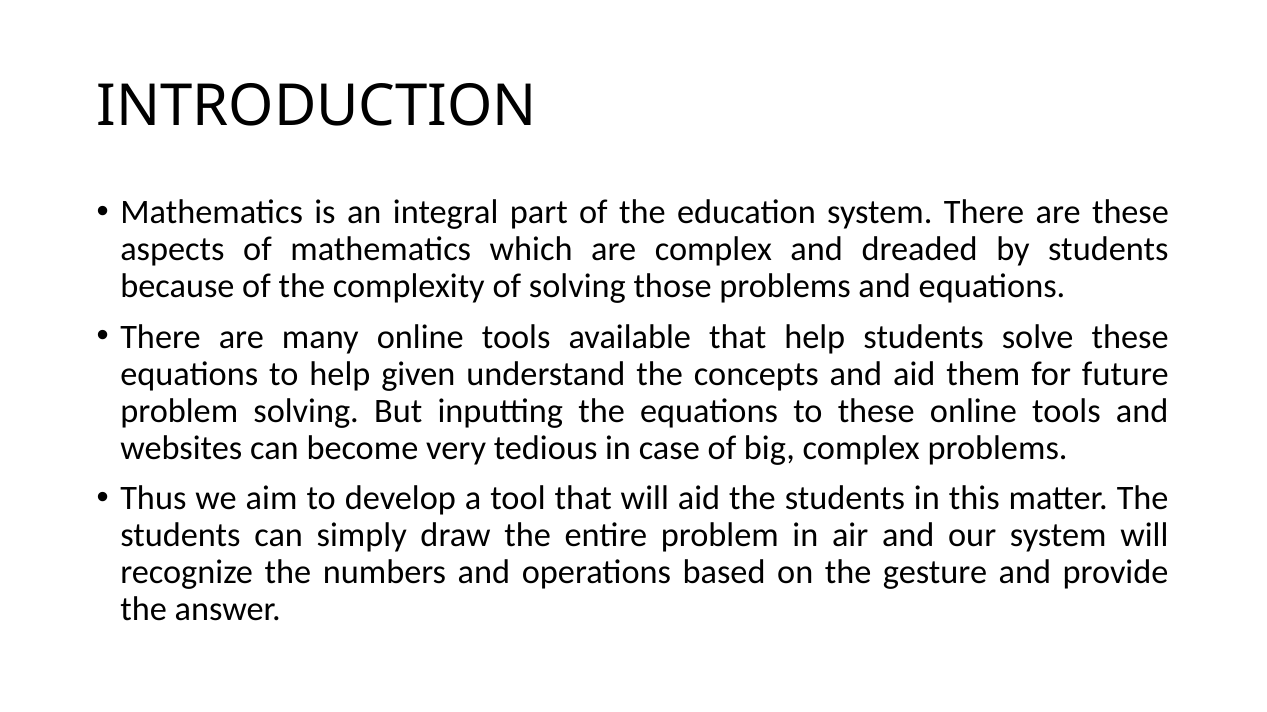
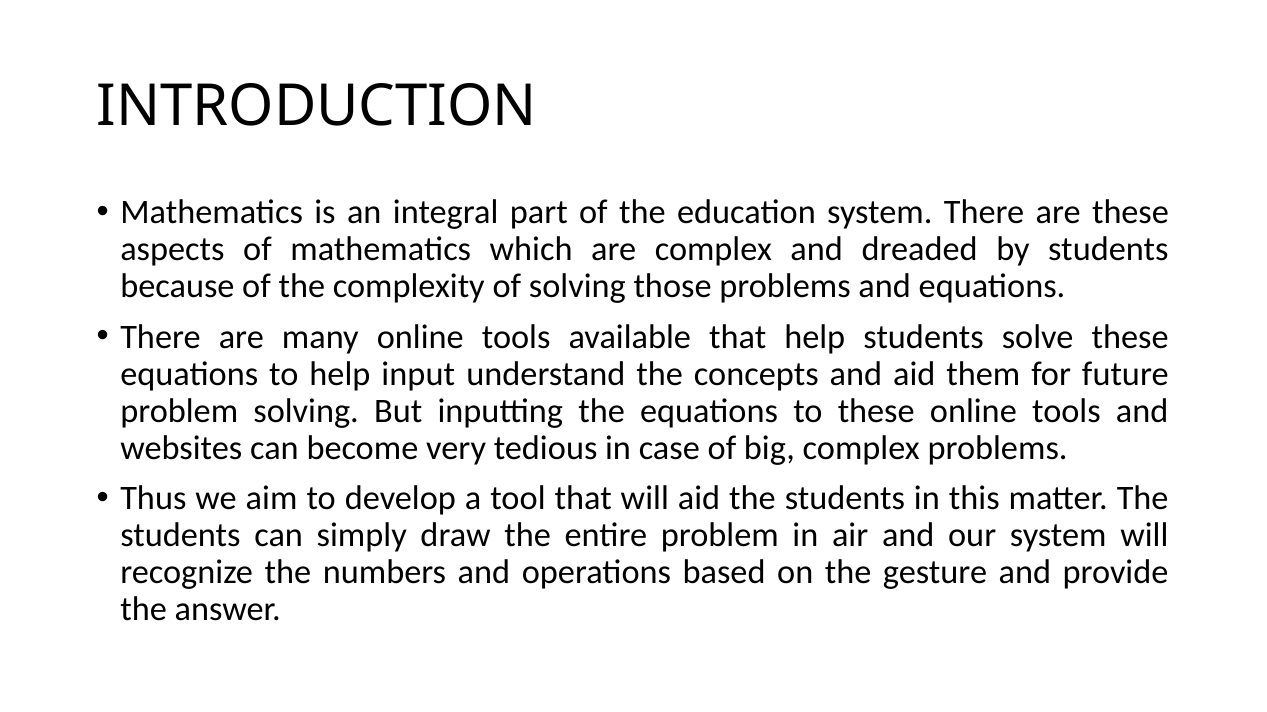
given: given -> input (418, 374)
